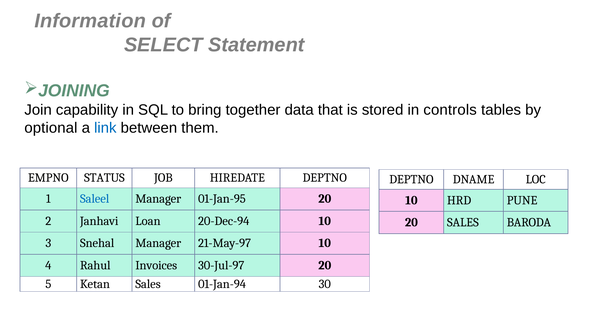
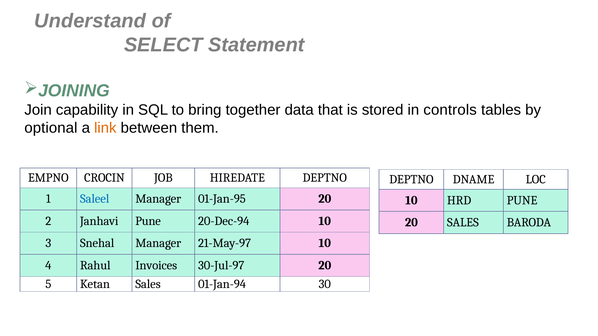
Information: Information -> Understand (90, 21)
link colour: blue -> orange (105, 128)
STATUS: STATUS -> CROCIN (104, 178)
Janhavi Loan: Loan -> Pune (148, 221)
